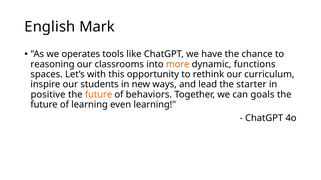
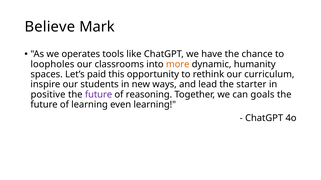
English: English -> Believe (50, 27)
reasoning: reasoning -> loopholes (52, 64)
functions: functions -> humanity (255, 64)
with: with -> paid (97, 74)
future colour: orange -> purple (99, 95)
behaviors: behaviors -> reasoning (149, 95)
